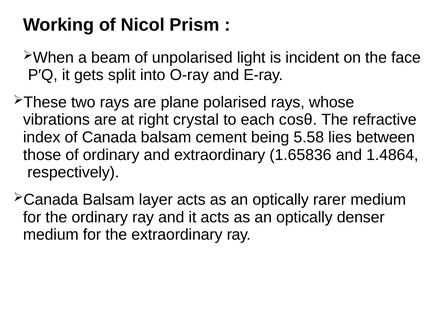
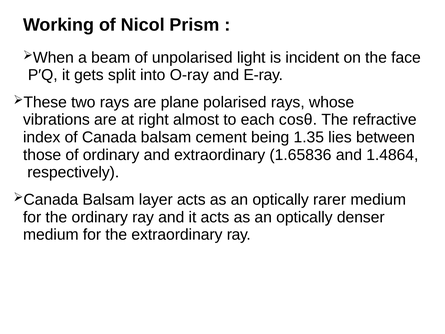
crystal: crystal -> almost (196, 120)
5.58: 5.58 -> 1.35 (309, 137)
